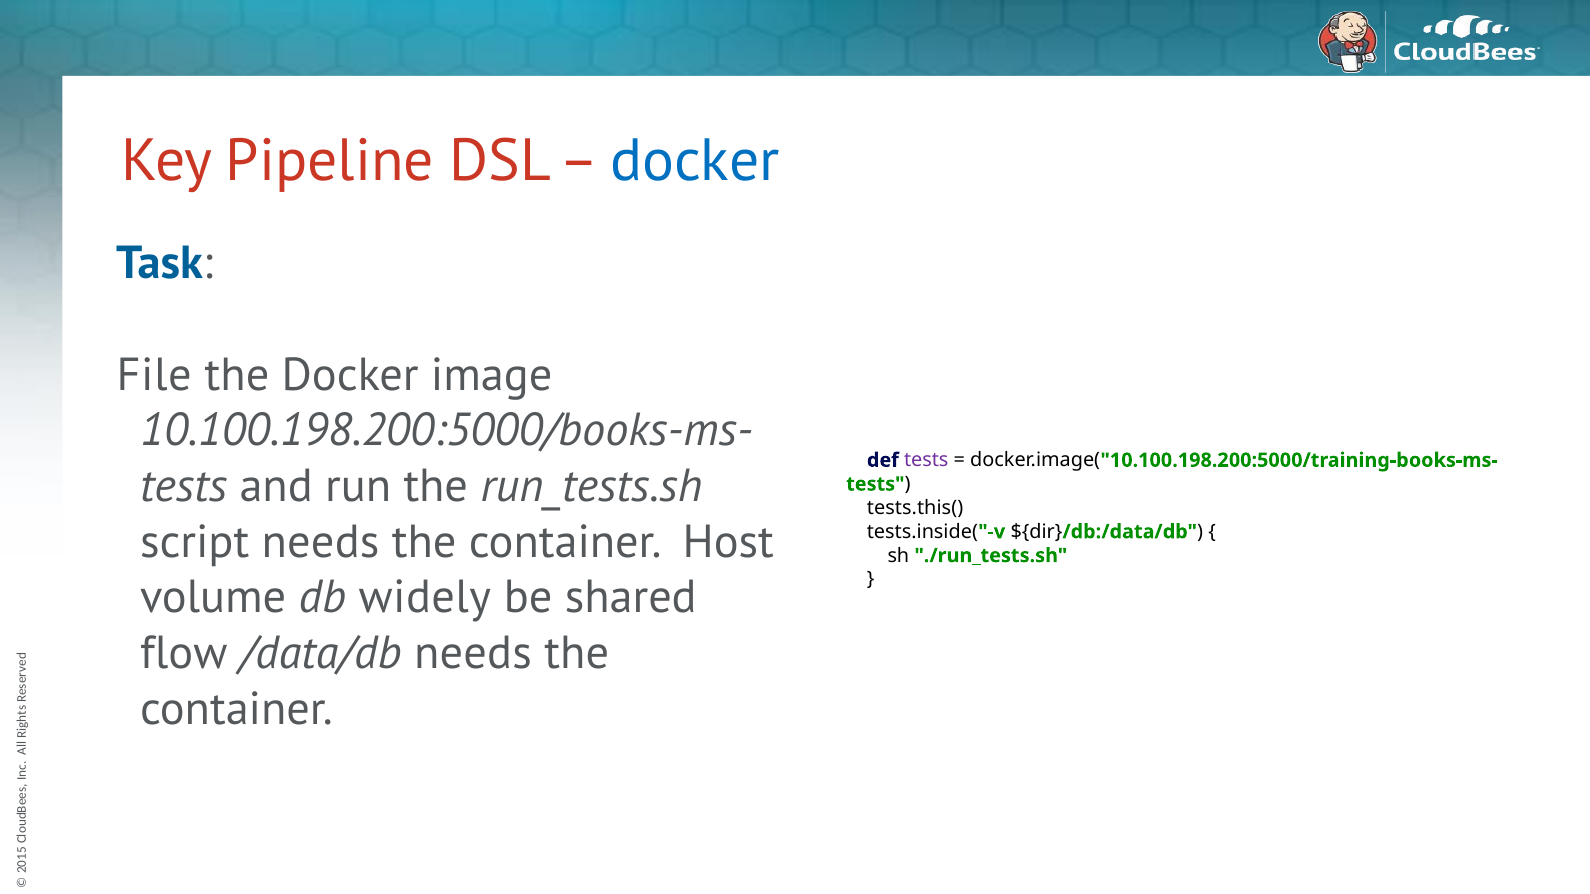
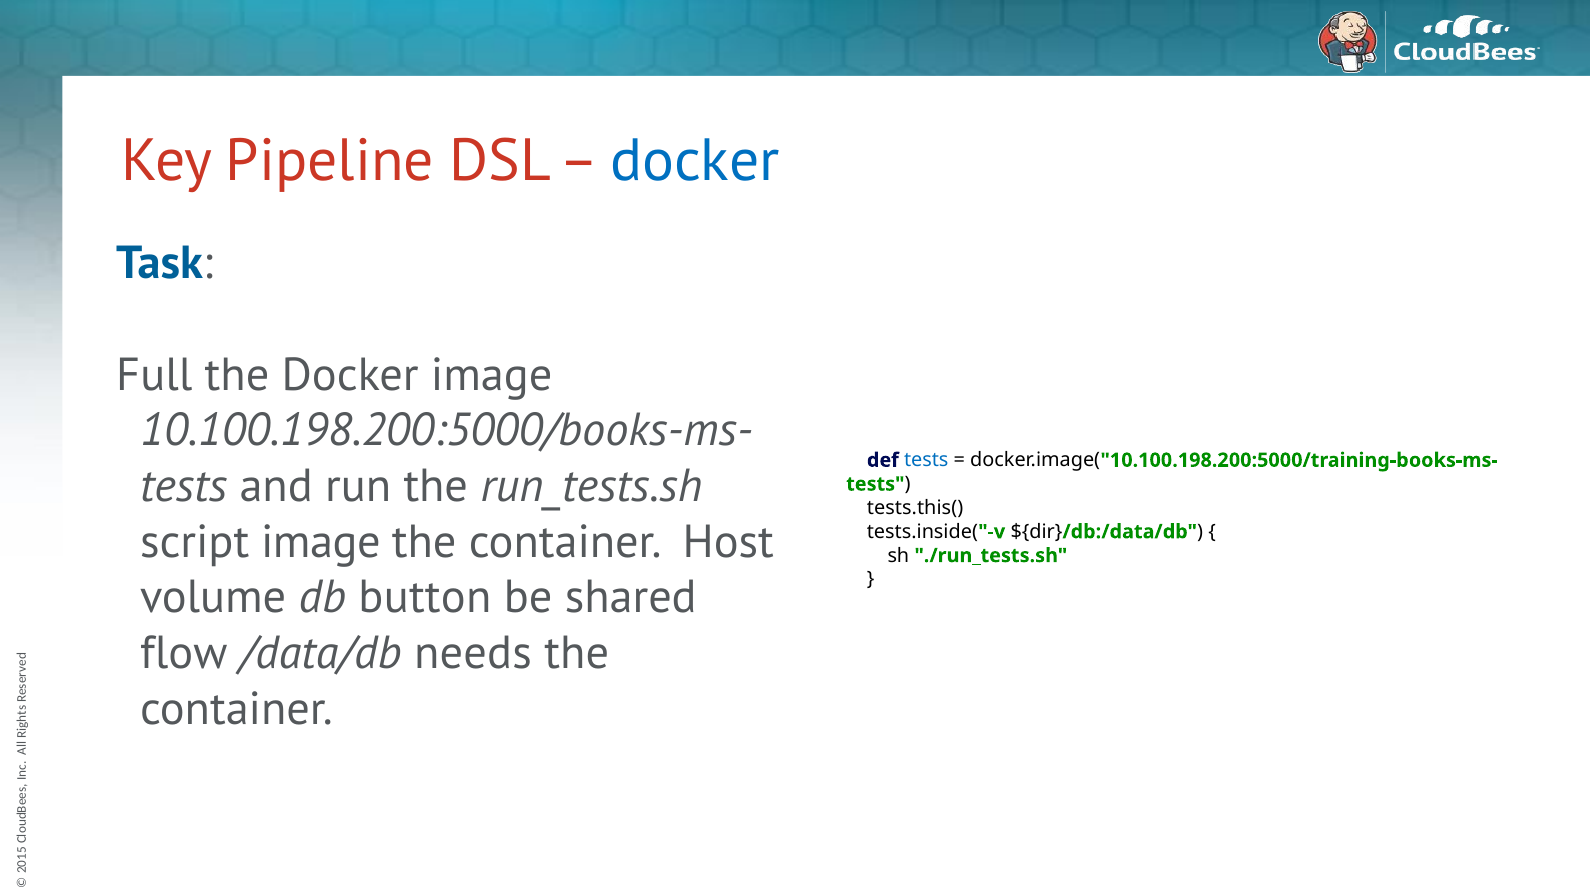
File: File -> Full (154, 375)
tests colour: purple -> blue (926, 460)
script needs: needs -> image (321, 542)
widely: widely -> button (425, 598)
